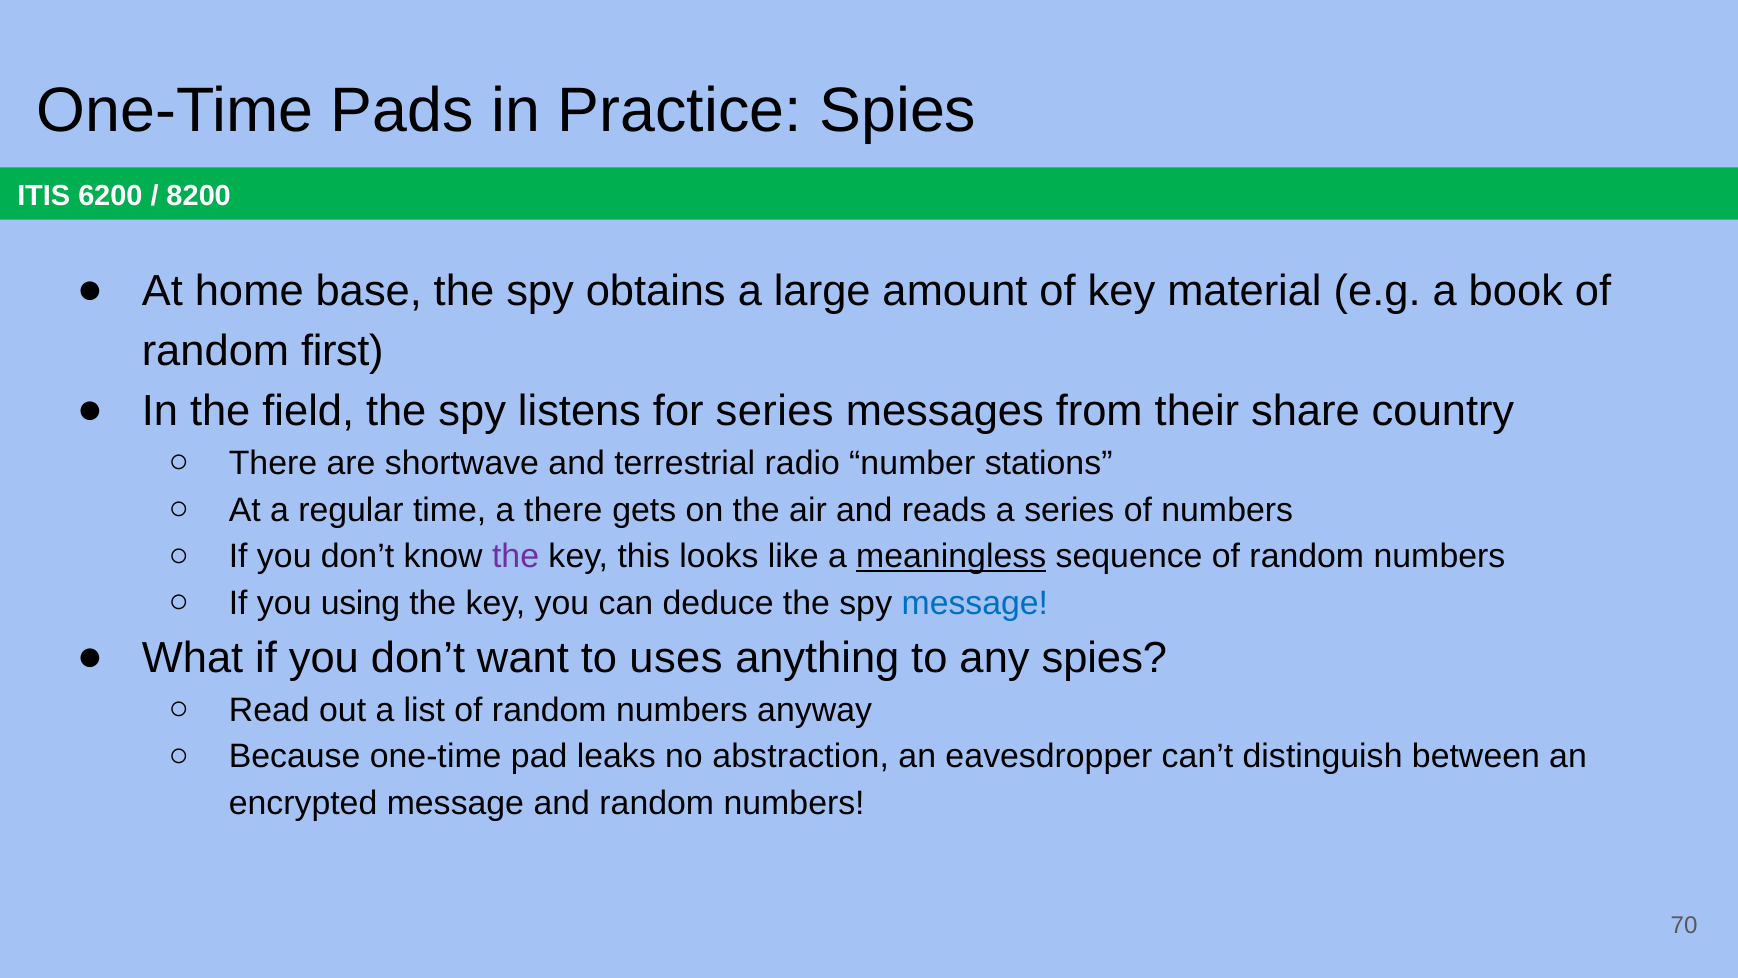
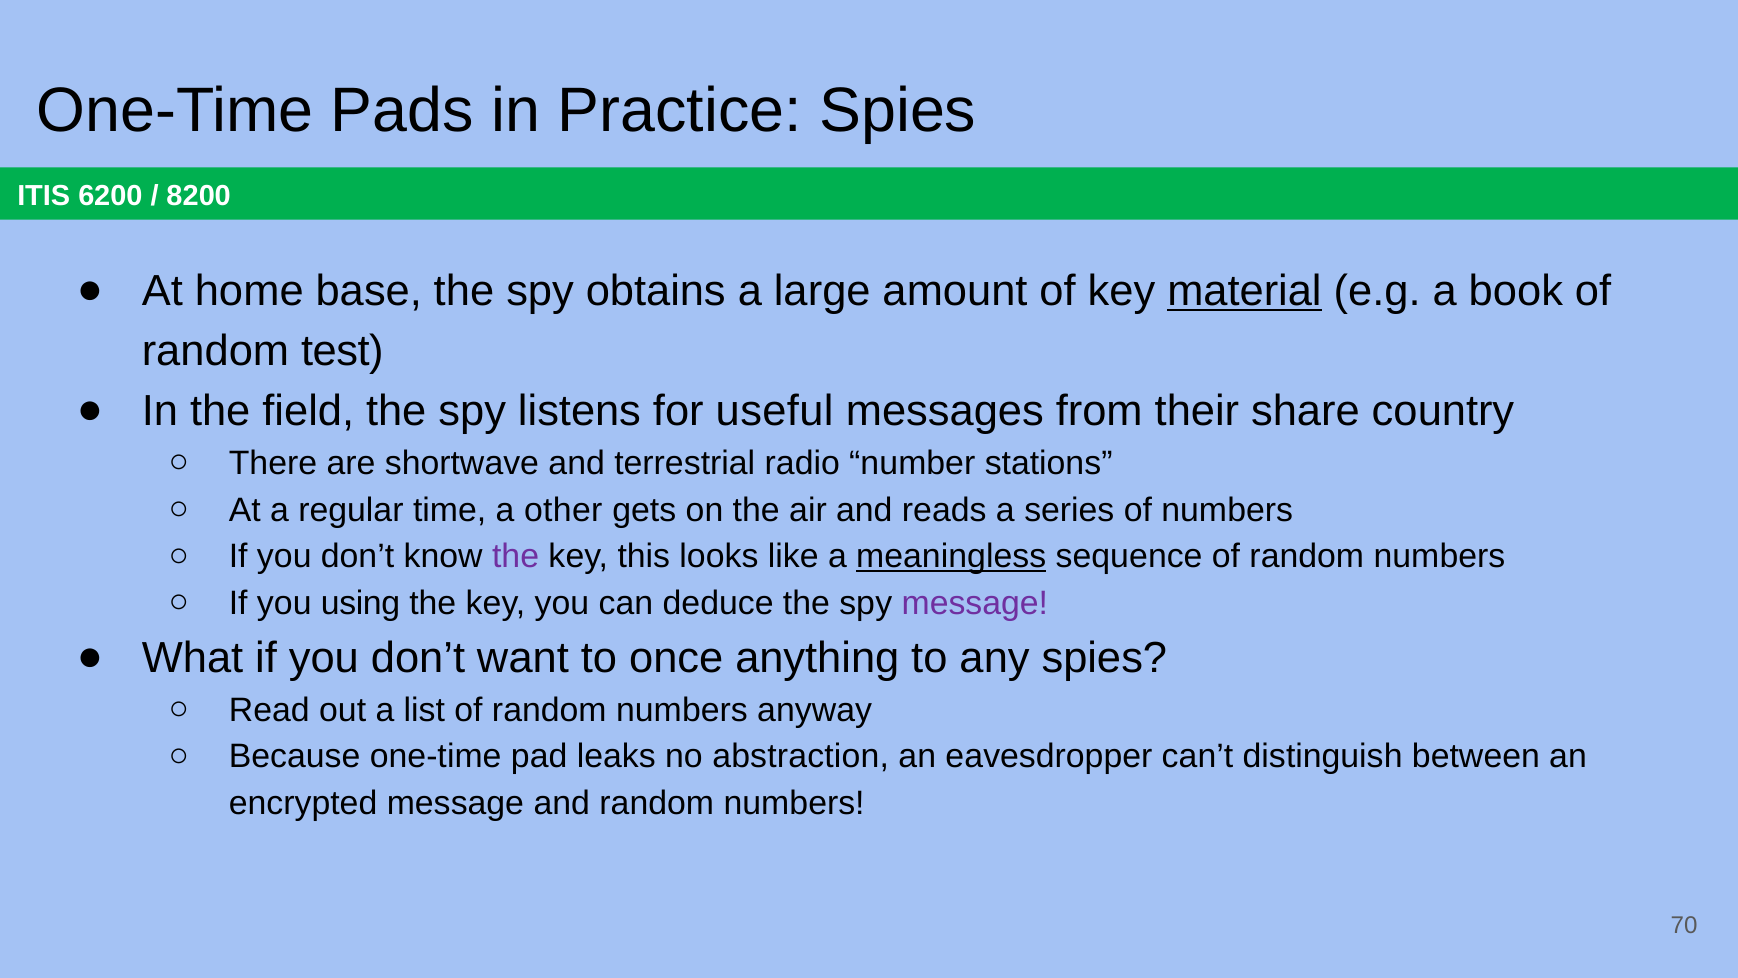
material underline: none -> present (1244, 291)
first: first -> test (342, 351)
for series: series -> useful (775, 411)
a there: there -> other (563, 510)
message colour: blue -> purple (975, 603)
uses: uses -> once (676, 658)
